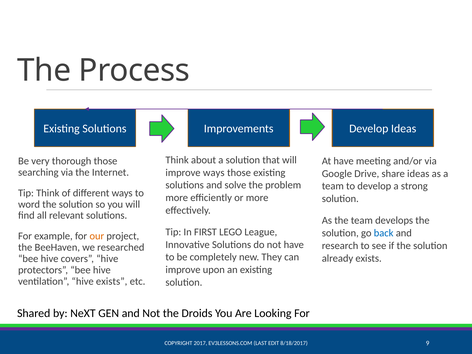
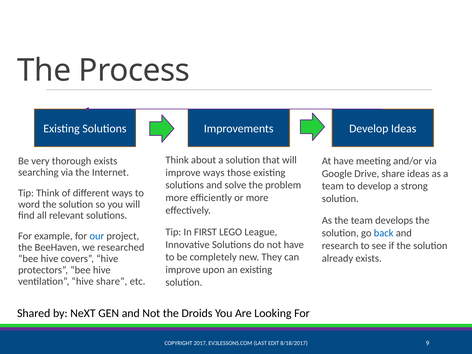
thorough those: those -> exists (106, 161)
our colour: orange -> blue (97, 236)
hive exists: exists -> share (112, 281)
